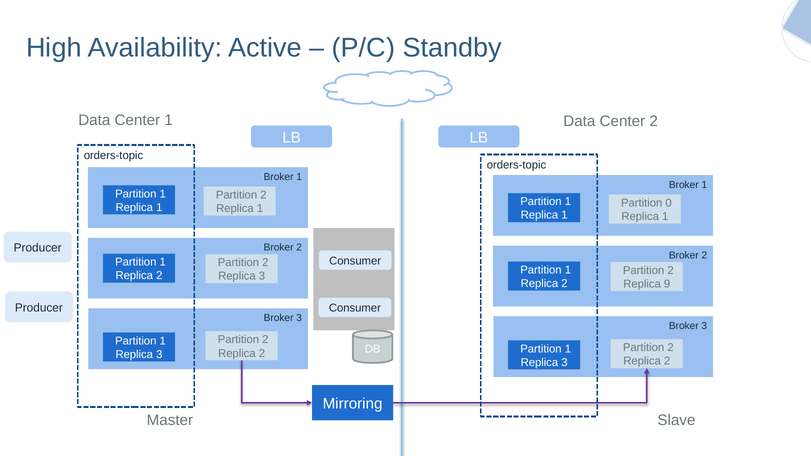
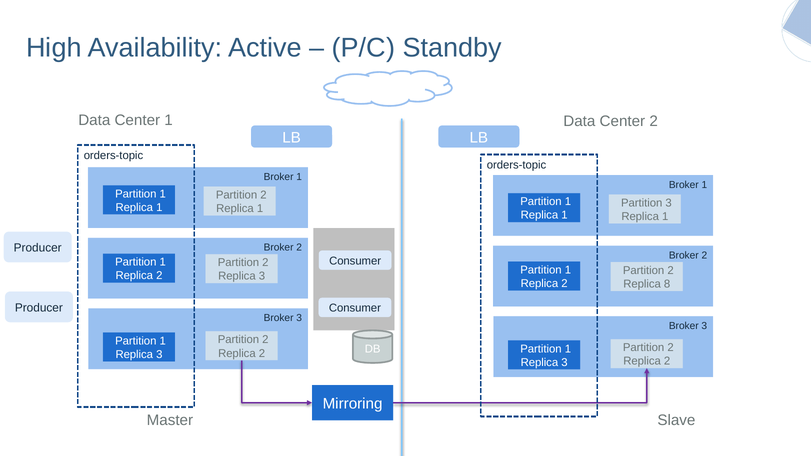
Partition 0: 0 -> 3 (669, 203)
9: 9 -> 8 (667, 284)
